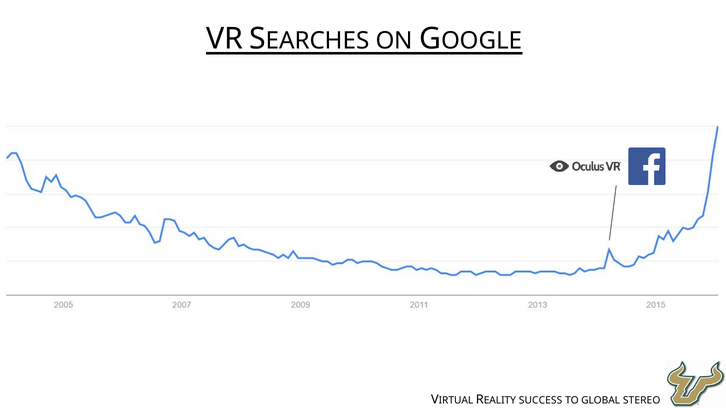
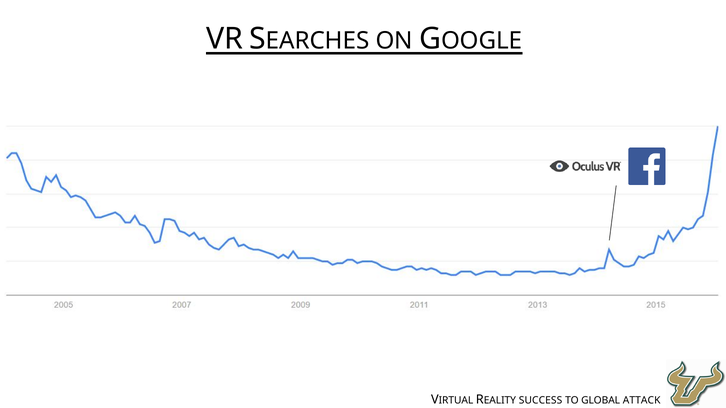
STEREO: STEREO -> ATTACK (642, 401)
